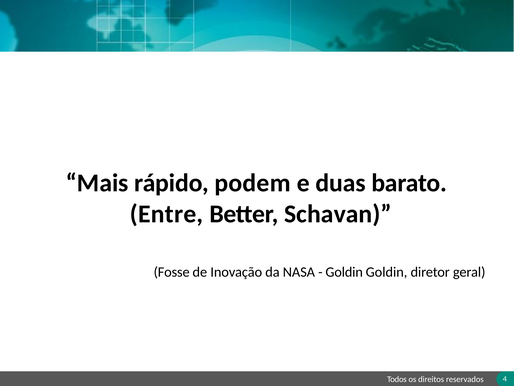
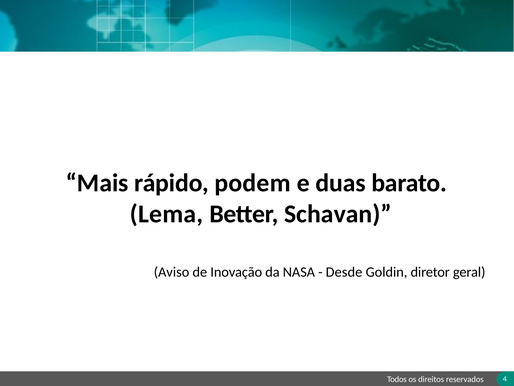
Entre: Entre -> Lema (167, 214)
Fosse: Fosse -> Aviso (172, 272)
Goldin: Goldin -> Desde (344, 272)
